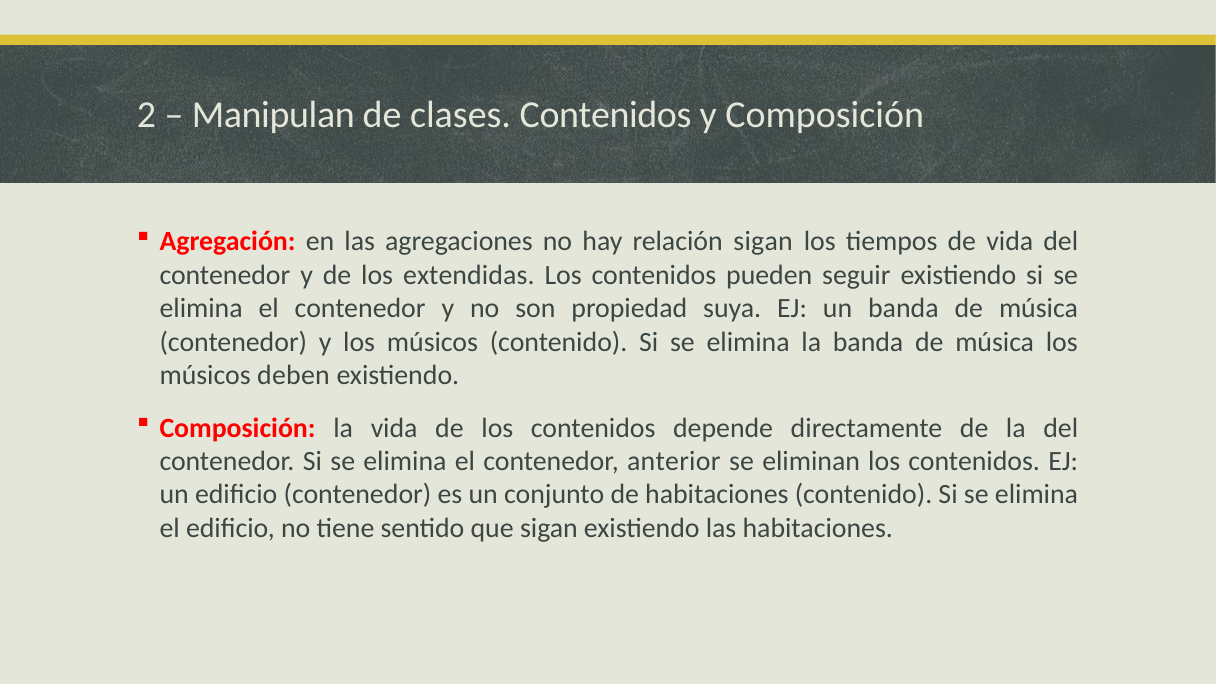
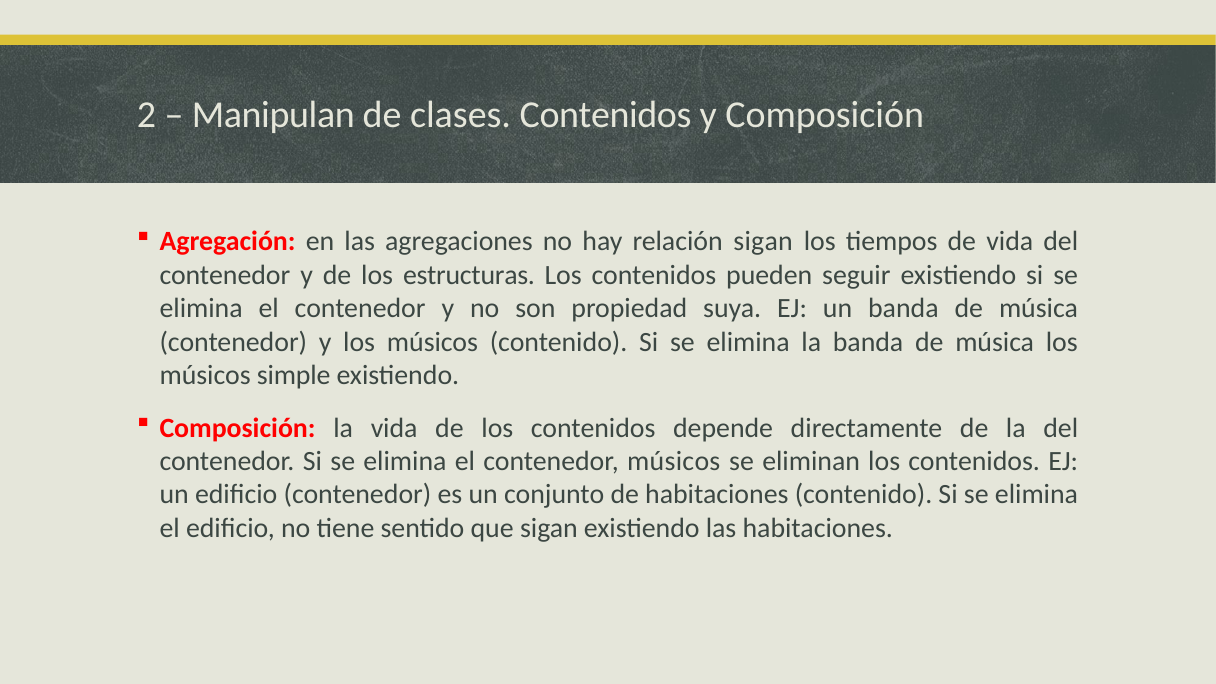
extendidas: extendidas -> estructuras (469, 275)
deben: deben -> simple (294, 375)
contenedor anterior: anterior -> músicos (674, 461)
